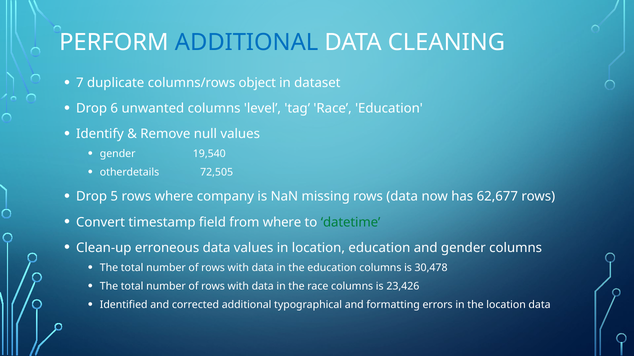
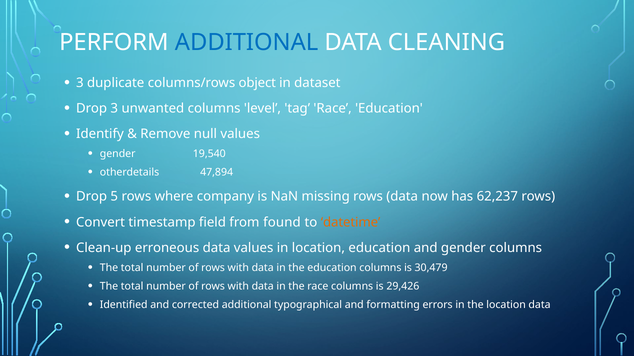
7: 7 -> 3 (80, 83)
Drop 6: 6 -> 3 (114, 109)
72,505: 72,505 -> 47,894 (217, 173)
62,677: 62,677 -> 62,237 (497, 197)
from where: where -> found (282, 223)
datetime colour: green -> orange (351, 223)
30,478: 30,478 -> 30,479 (431, 268)
23,426: 23,426 -> 29,426 (403, 287)
